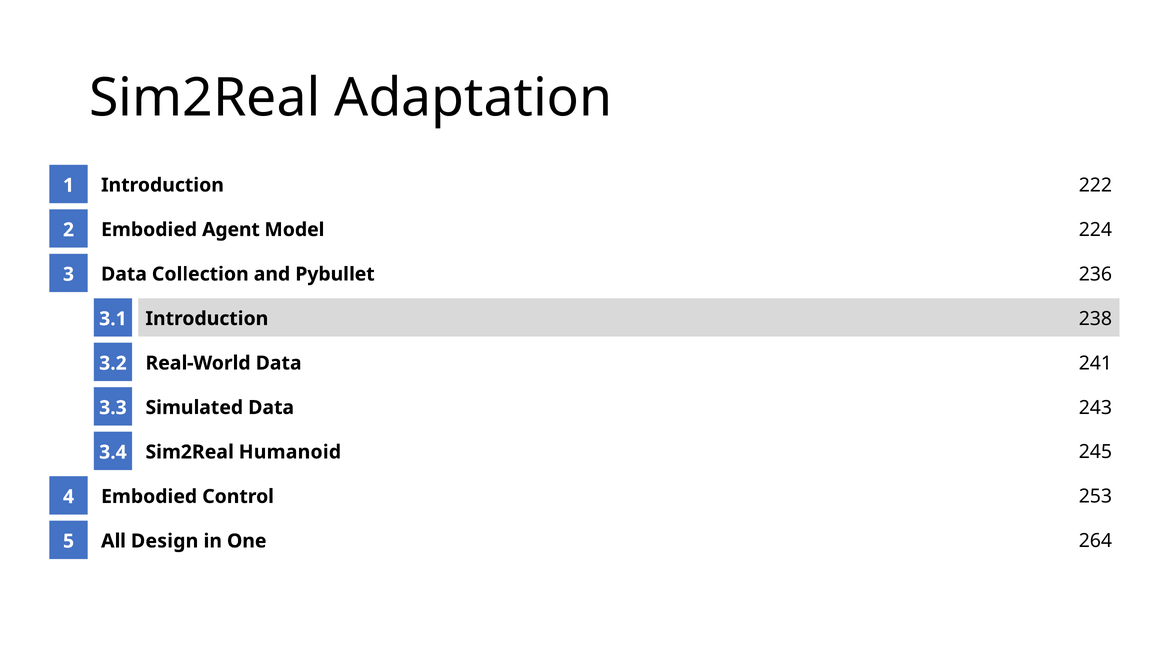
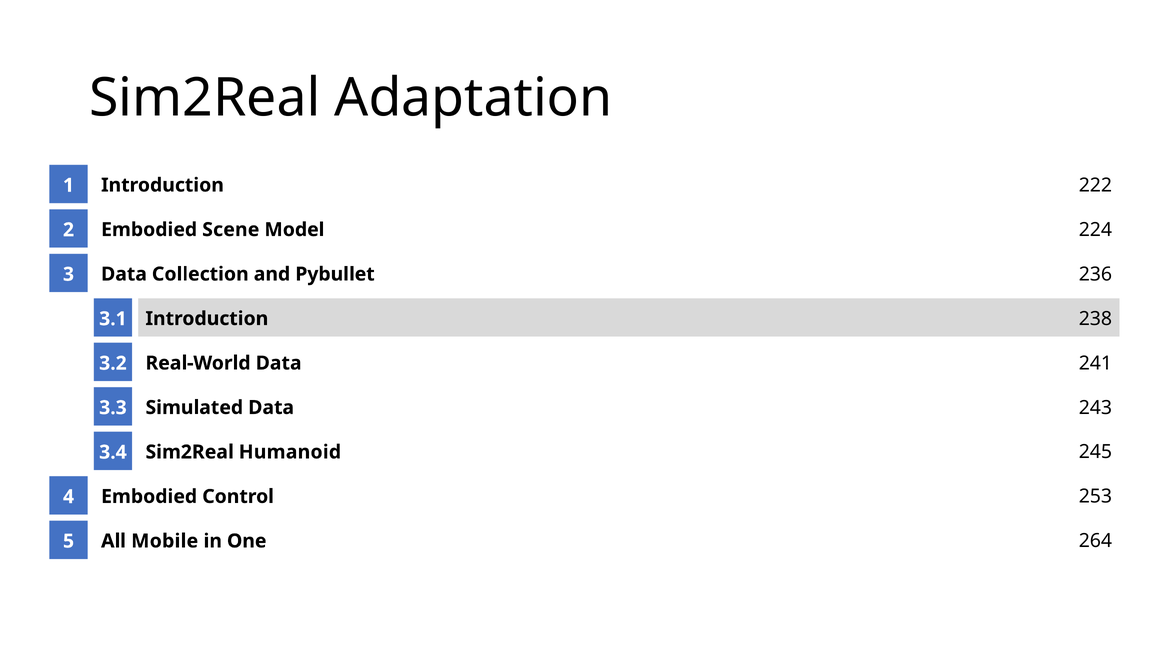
Agent: Agent -> Scene (231, 230)
Design: Design -> Mobile (165, 541)
